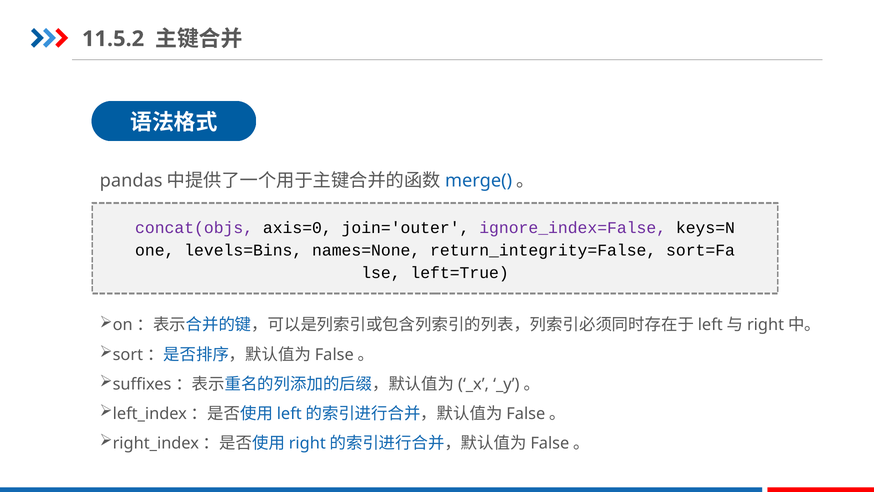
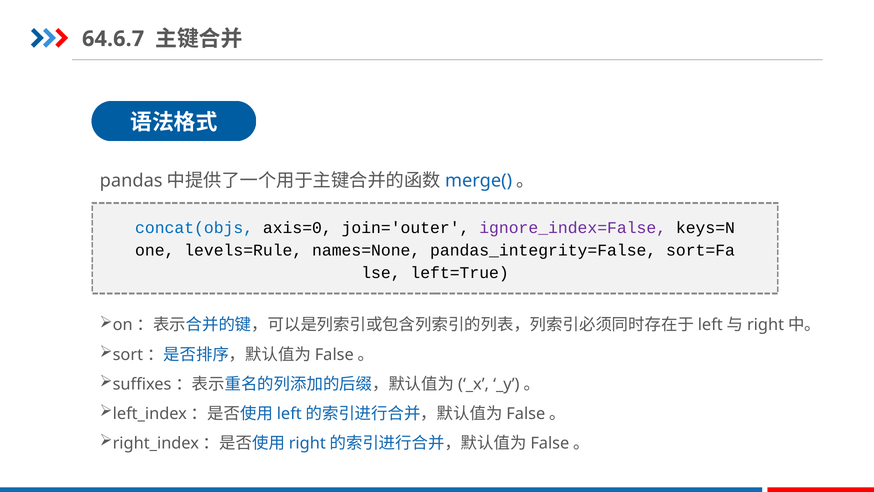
11.5.2: 11.5.2 -> 64.6.7 (113, 39)
concat(objs colour: purple -> blue (194, 228)
levels=Bins: levels=Bins -> levels=Rule (243, 250)
return_integrity=False: return_integrity=False -> pandas_integrity=False (543, 250)
